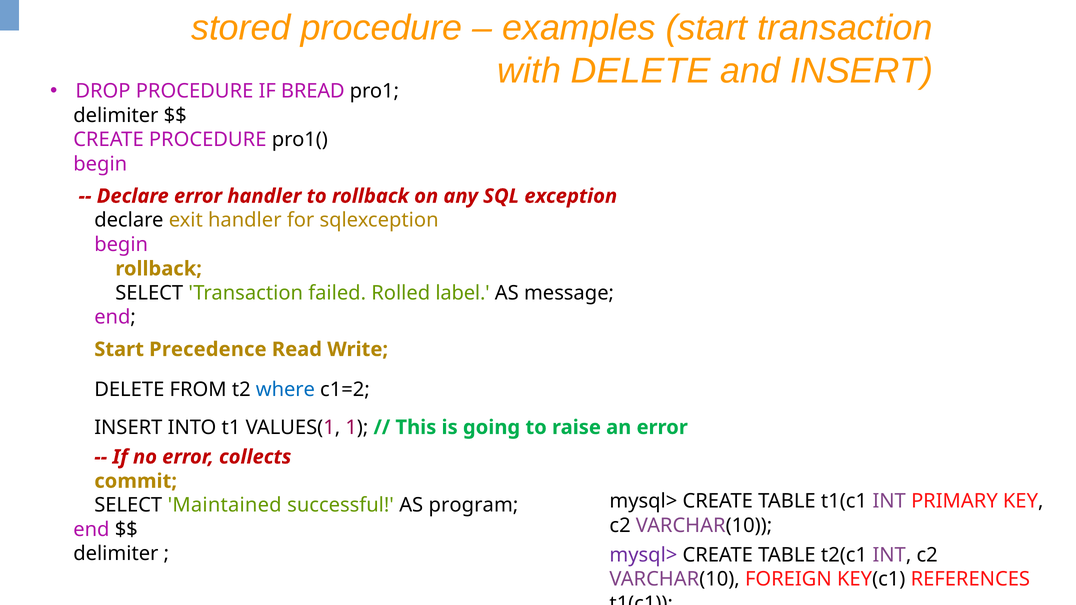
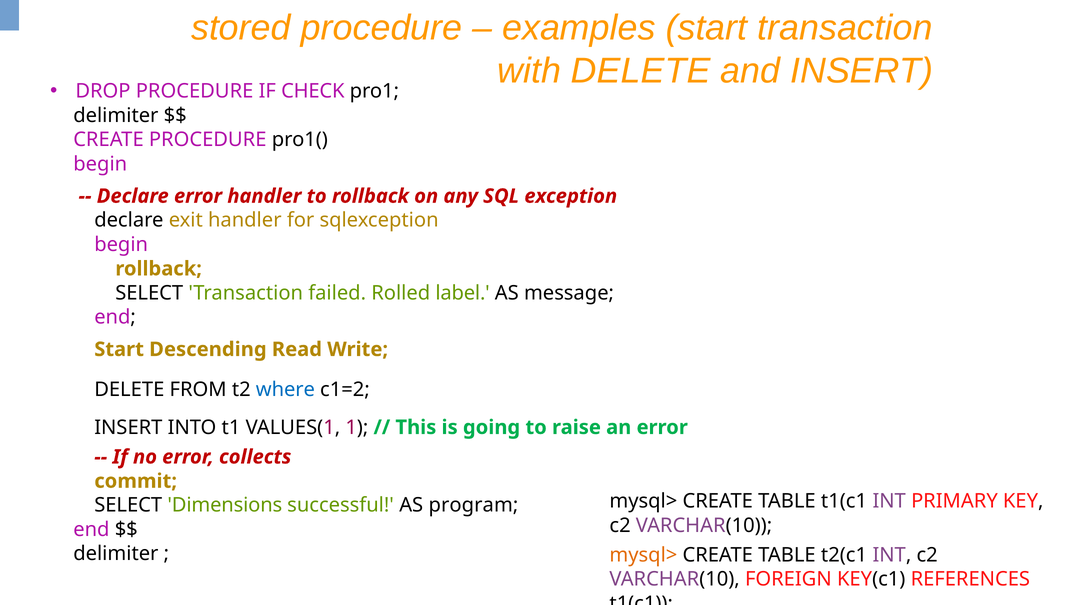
BREAD: BREAD -> CHECK (313, 91)
Precedence: Precedence -> Descending (208, 350)
Maintained: Maintained -> Dimensions (225, 506)
mysql> colour: purple -> orange (643, 555)
